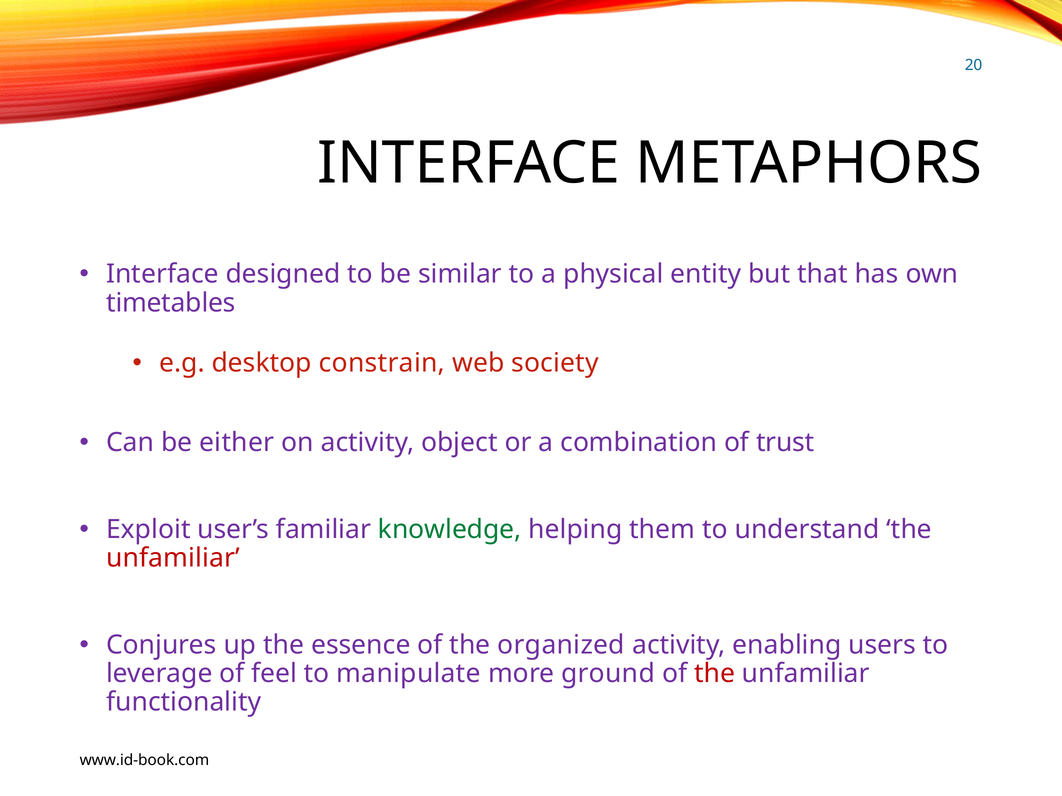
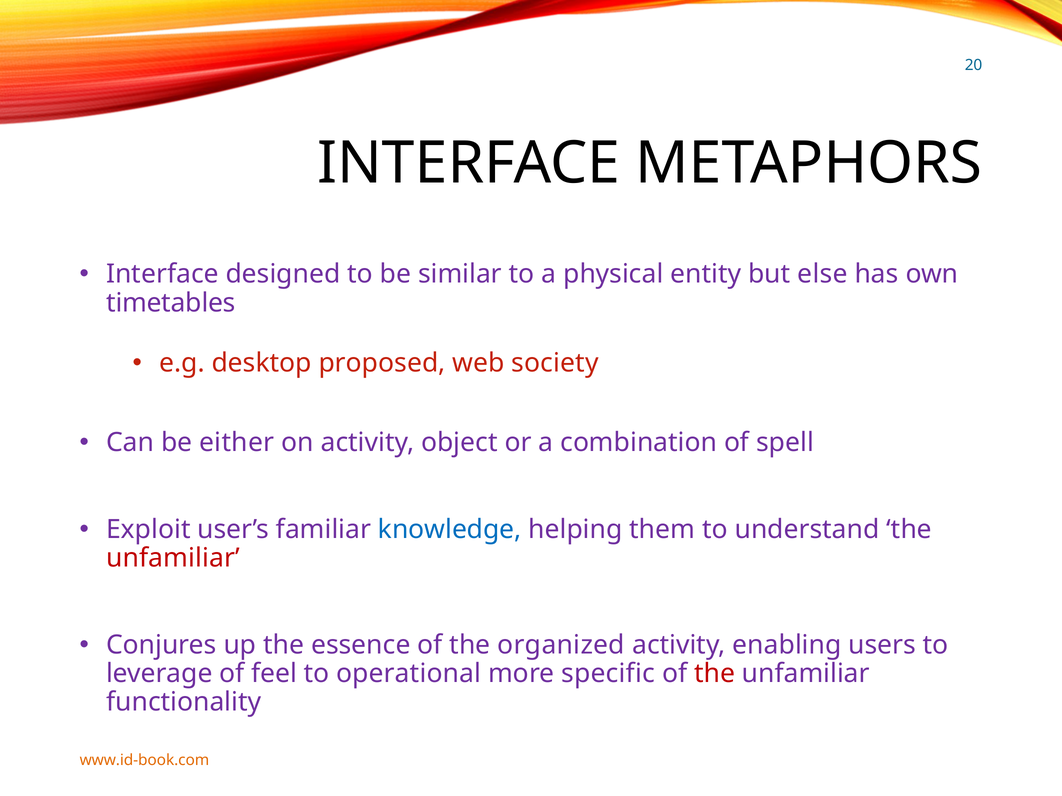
that: that -> else (822, 274)
constrain: constrain -> proposed (382, 363)
trust: trust -> spell (785, 443)
knowledge colour: green -> blue (450, 530)
manipulate: manipulate -> operational (409, 674)
ground: ground -> specific (608, 674)
www.id-book.com colour: black -> orange (144, 760)
